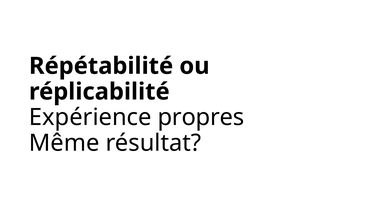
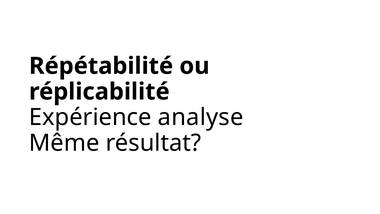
propres: propres -> analyse (201, 117)
